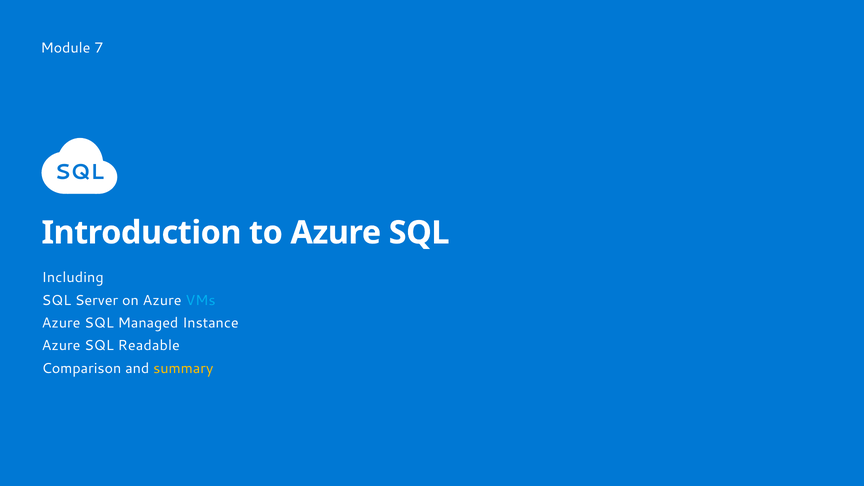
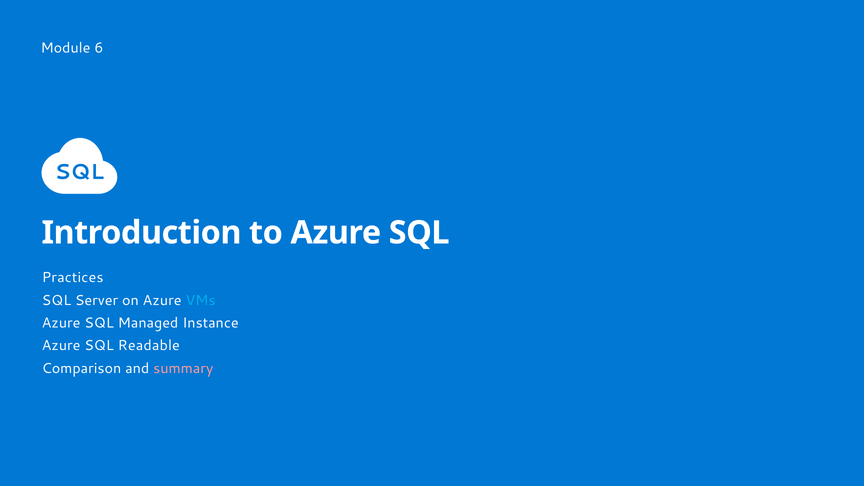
7: 7 -> 6 (99, 48)
Including: Including -> Practices (73, 278)
summary colour: yellow -> pink (183, 368)
